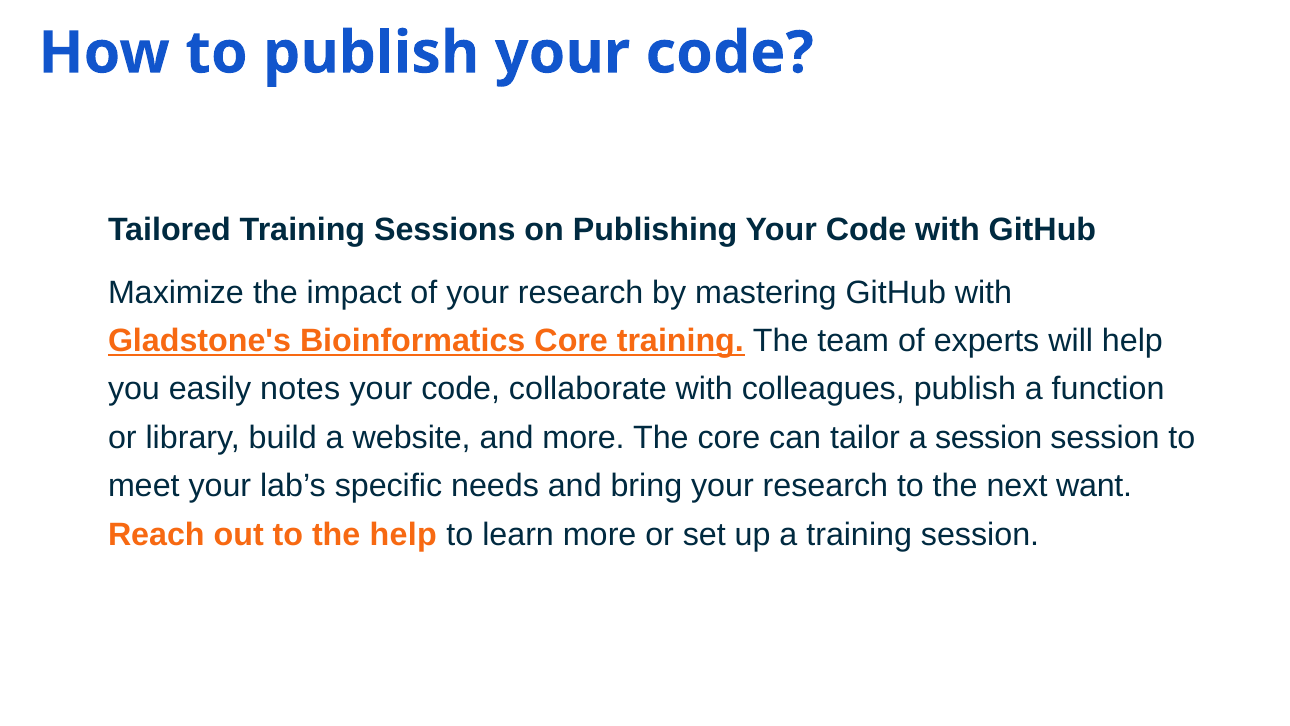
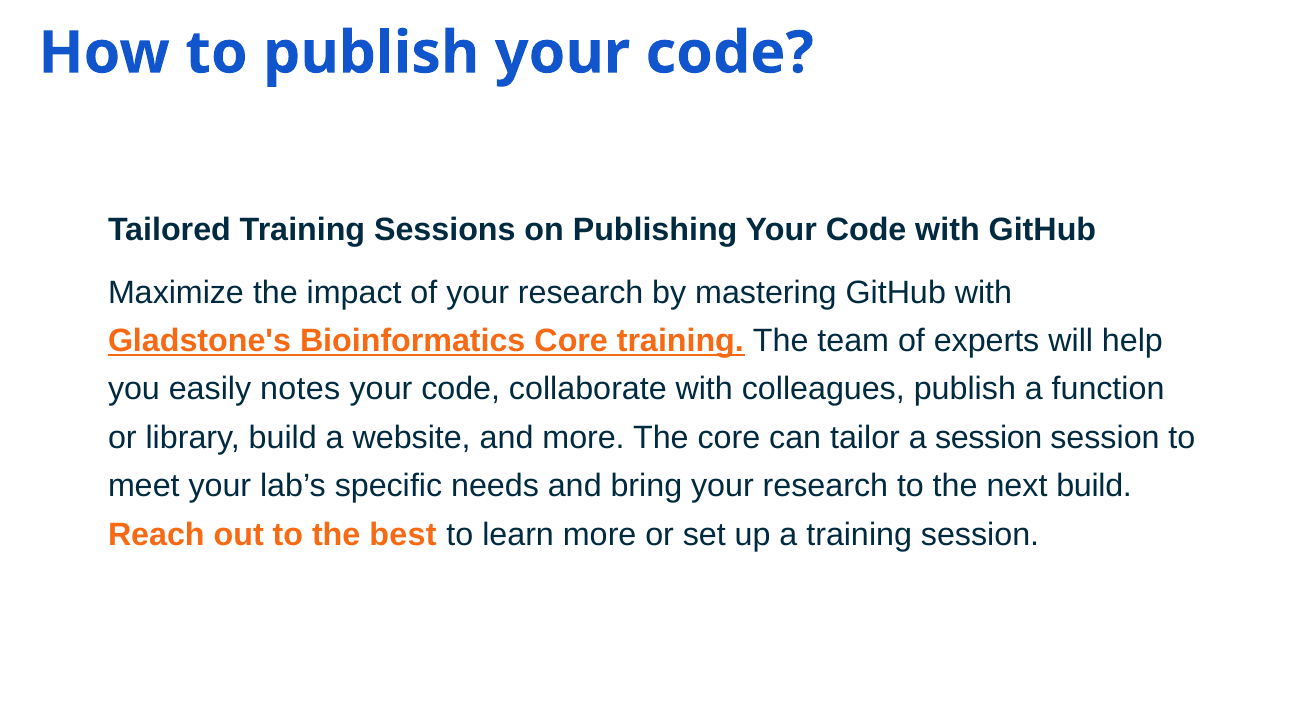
next want: want -> build (1094, 486)
the help: help -> best (403, 534)
